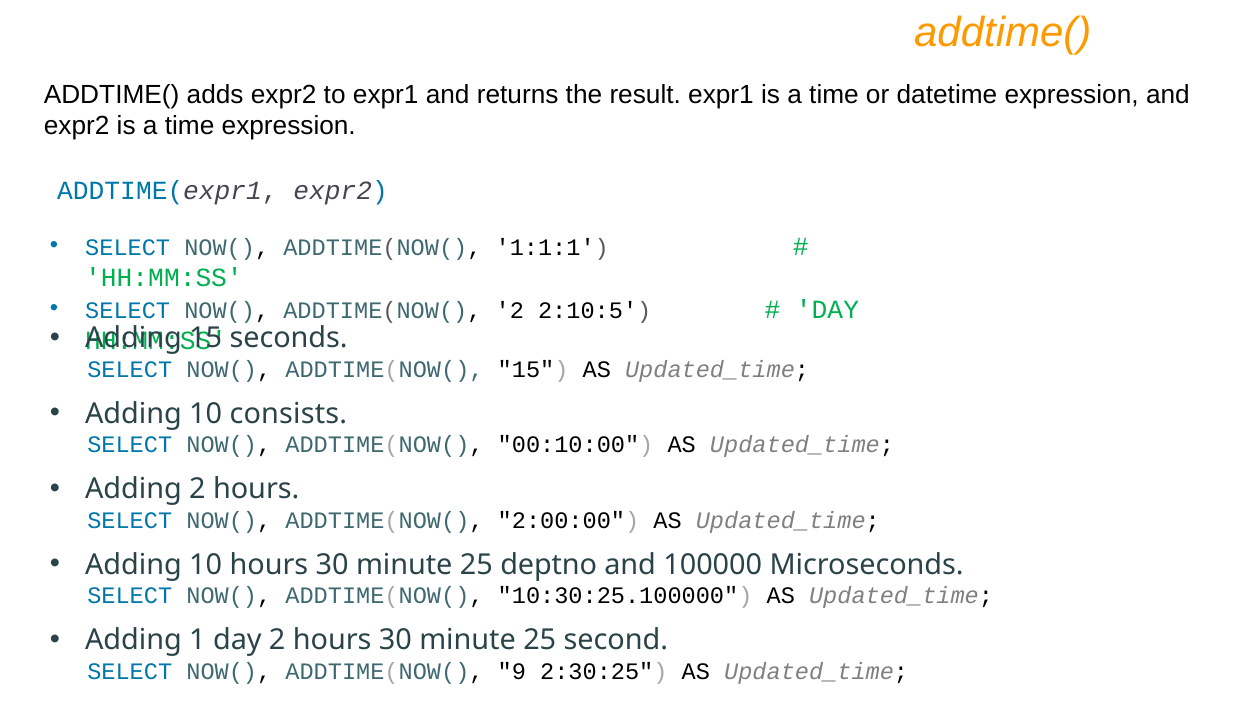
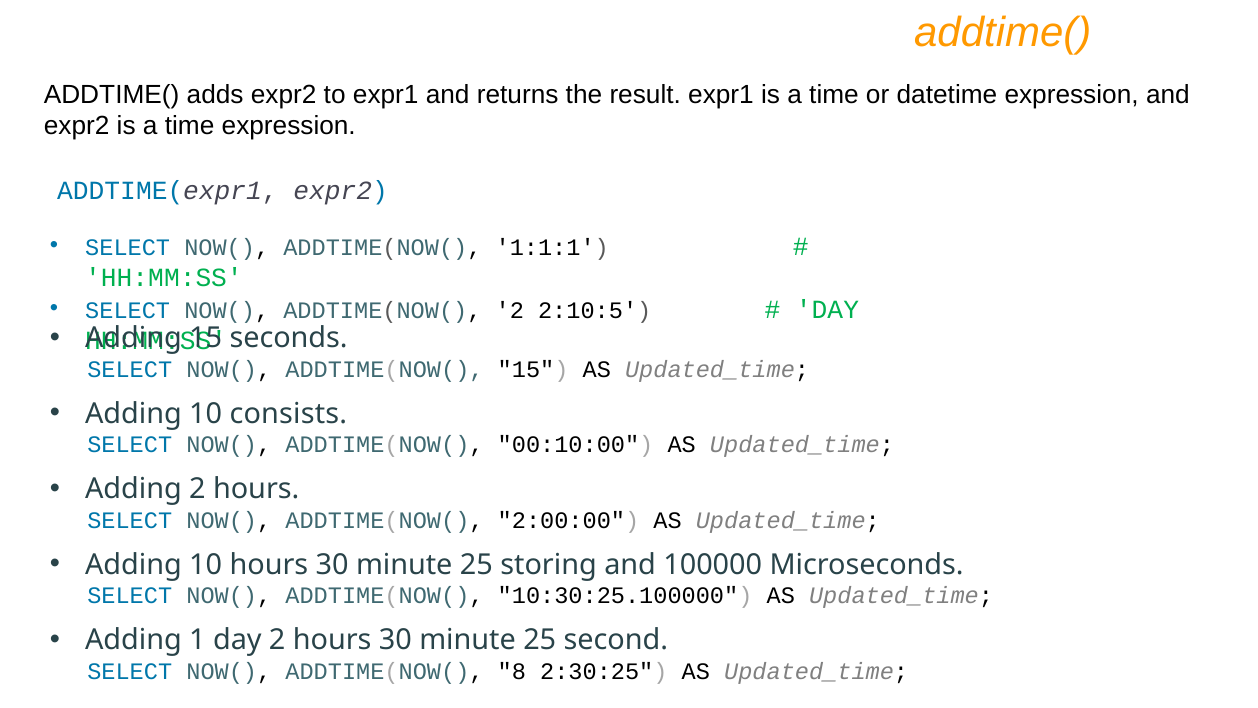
deptno: deptno -> storing (549, 565)
9: 9 -> 8 (512, 671)
